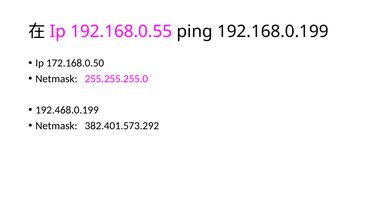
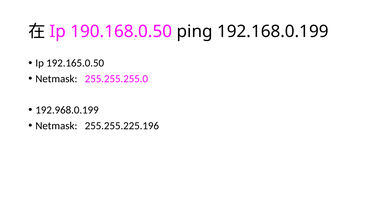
192.168.0.55: 192.168.0.55 -> 190.168.0.50 (121, 31)
172.168.0.50: 172.168.0.50 -> 192.165.0.50 (75, 63)
192.468.0.199: 192.468.0.199 -> 192.968.0.199 (67, 110)
382.401.573.292: 382.401.573.292 -> 255.255.225.196 (122, 126)
